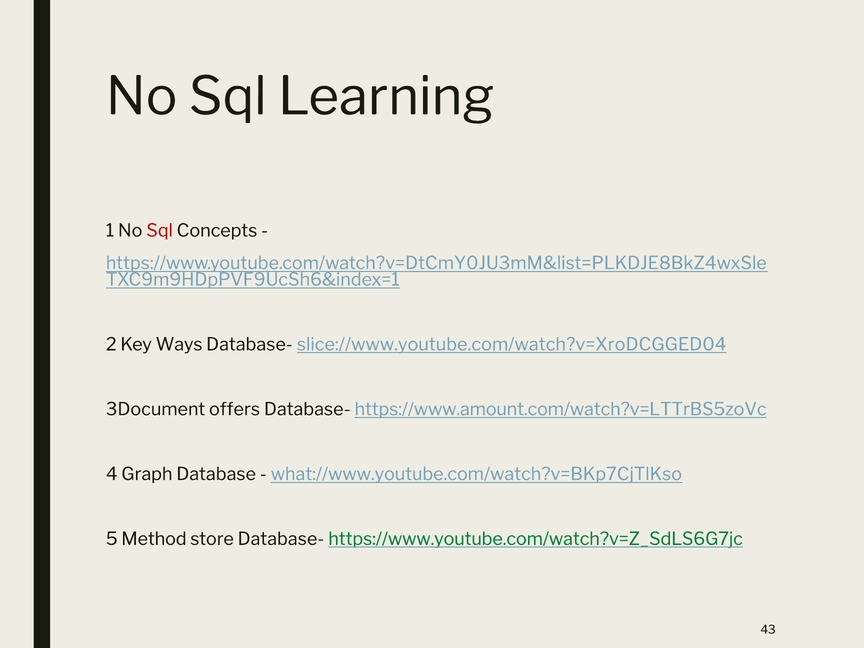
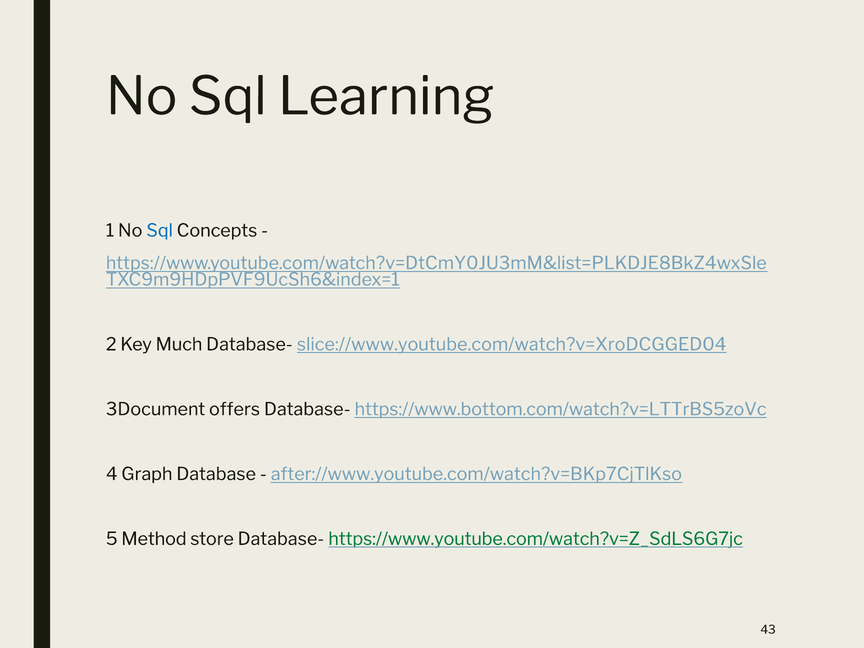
Sql colour: red -> blue (160, 231)
Ways: Ways -> Much (179, 344)
https://www.amount.com/watch?v=LTTrBS5zoVc: https://www.amount.com/watch?v=LTTrBS5zoVc -> https://www.bottom.com/watch?v=LTTrBS5zoVc (561, 409)
what://www.youtube.com/watch?v=BKp7CjTlKso: what://www.youtube.com/watch?v=BKp7CjTlKso -> after://www.youtube.com/watch?v=BKp7CjTlKso (476, 474)
